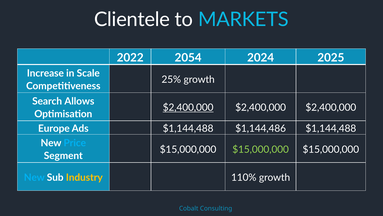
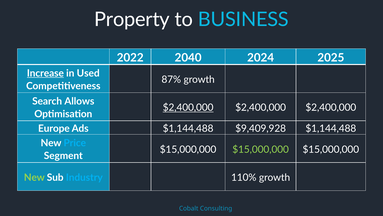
Clientele: Clientele -> Property (132, 19)
MARKETS: MARKETS -> BUSINESS (243, 19)
2054: 2054 -> 2040 (188, 58)
Increase underline: none -> present (45, 73)
Scale: Scale -> Used (88, 73)
25%: 25% -> 87% (171, 79)
$1,144,486: $1,144,486 -> $9,409,928 (261, 128)
New colour: light blue -> light green (34, 177)
Industry colour: yellow -> light blue (84, 177)
